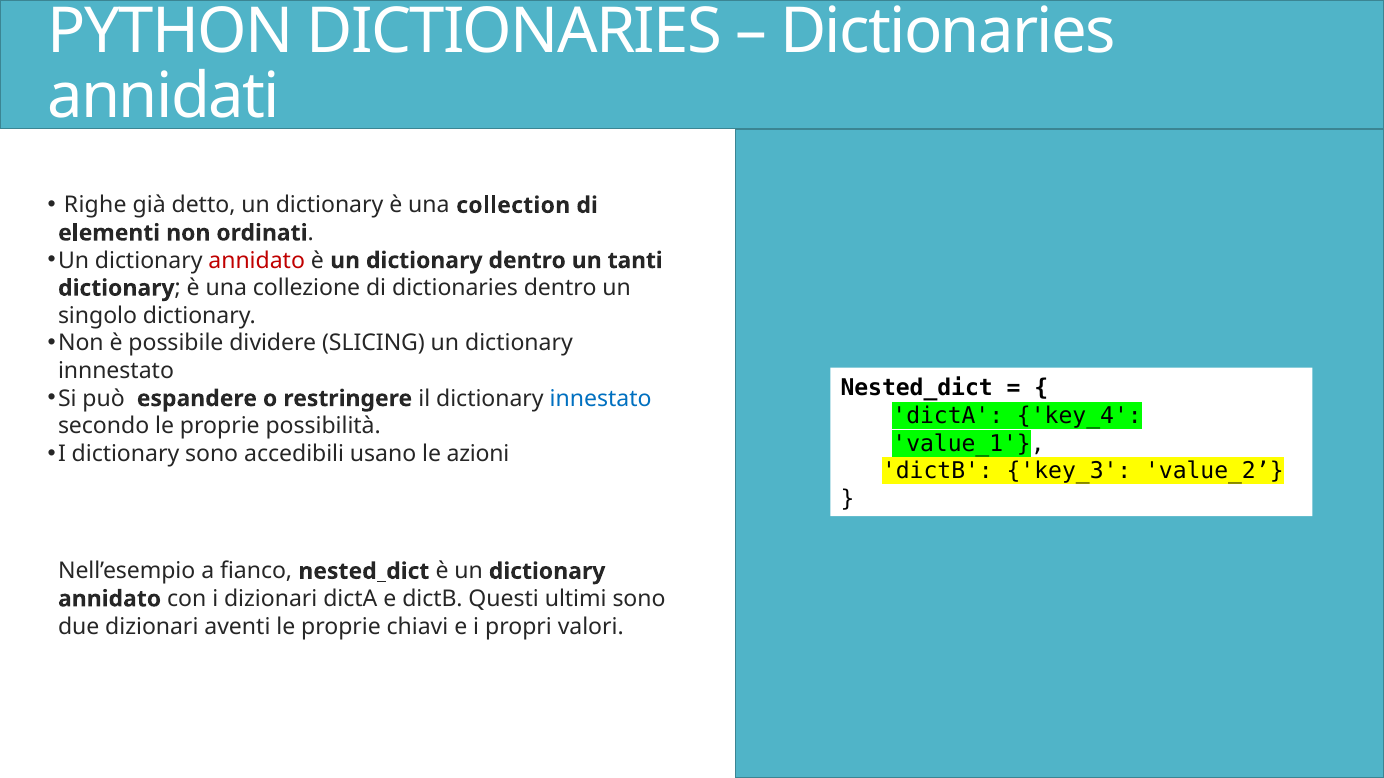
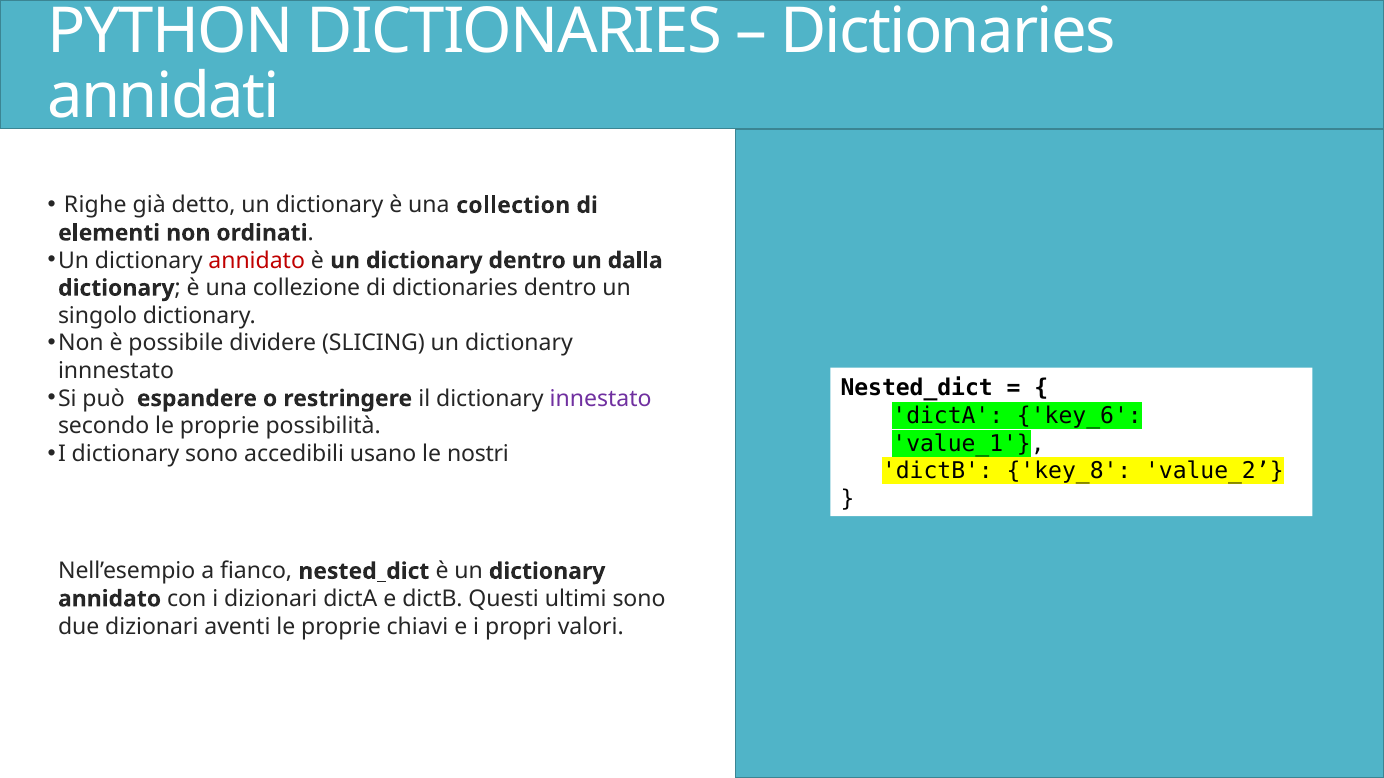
tanti: tanti -> dalla (635, 261)
innestato colour: blue -> purple (601, 399)
key_4: key_4 -> key_6 (1079, 416)
azioni: azioni -> nostri (478, 454)
key_3: key_3 -> key_8 (1069, 471)
